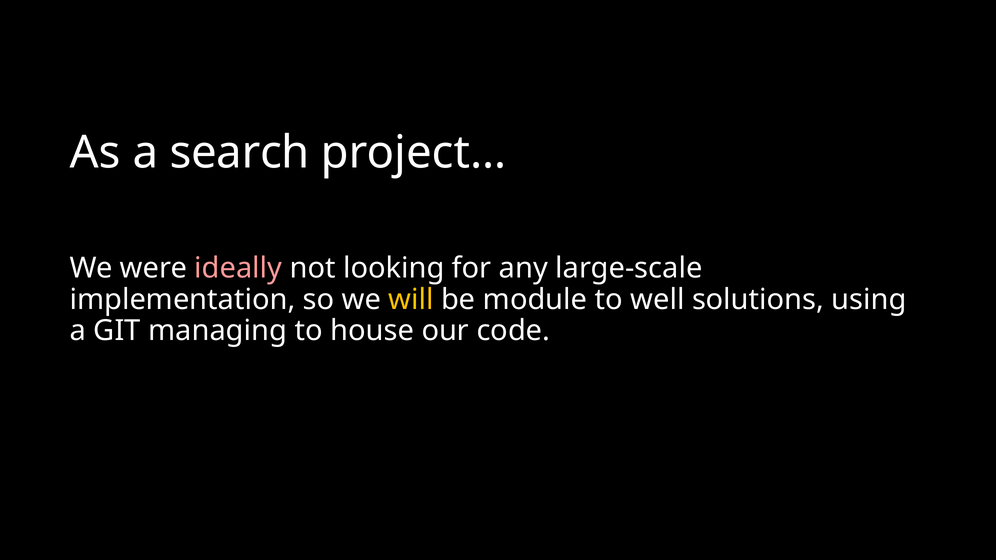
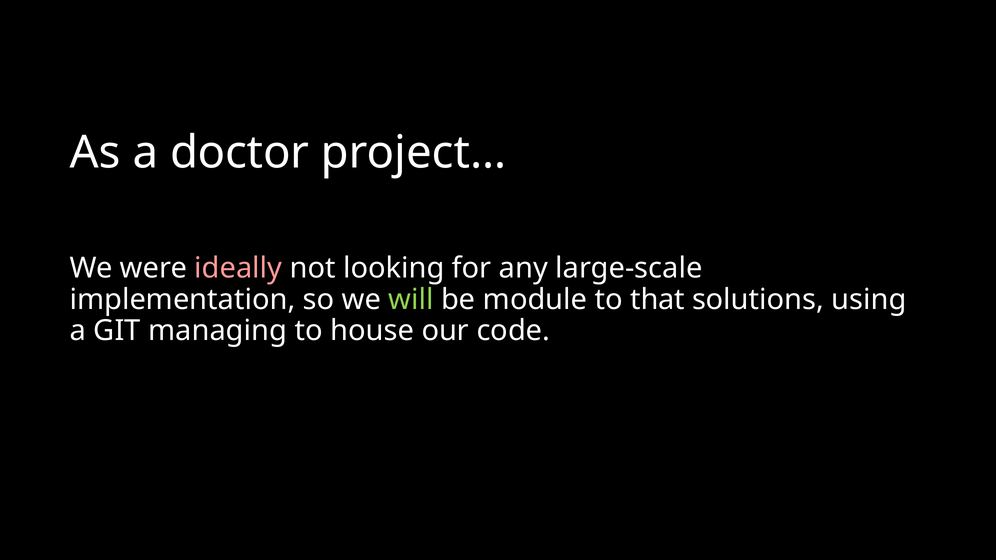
search: search -> doctor (240, 153)
will colour: yellow -> light green (411, 300)
well: well -> that (658, 300)
